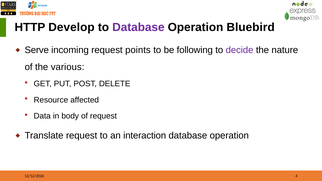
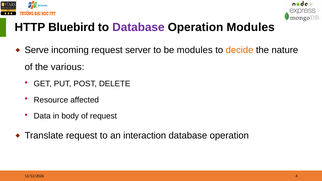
Develop: Develop -> Bluebird (72, 27)
Operation Bluebird: Bluebird -> Modules (251, 27)
points: points -> server (138, 50)
be following: following -> modules (195, 50)
decide colour: purple -> orange (240, 50)
